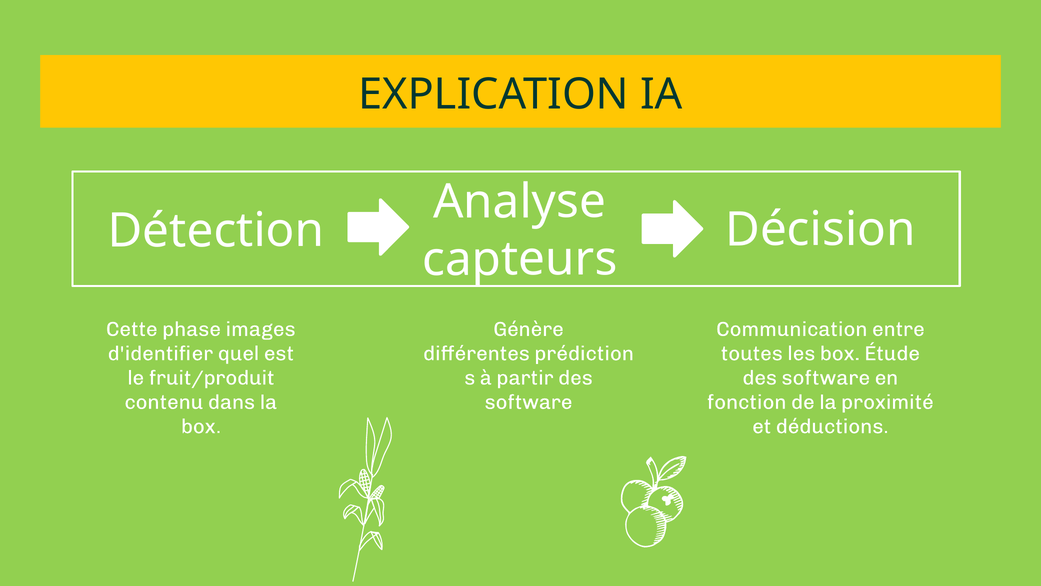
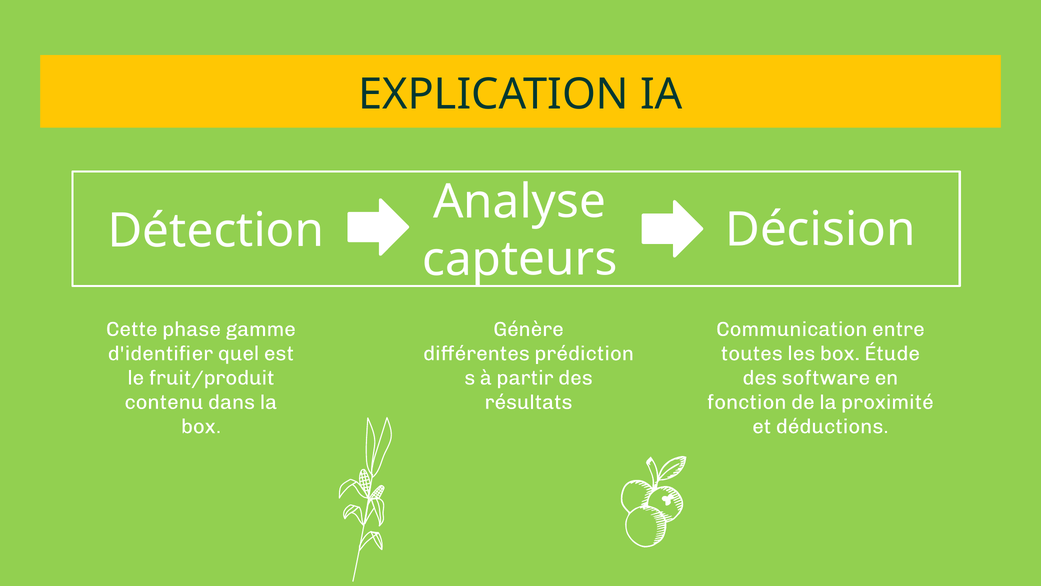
images: images -> gamme (261, 329)
software: software -> résultats (529, 402)
